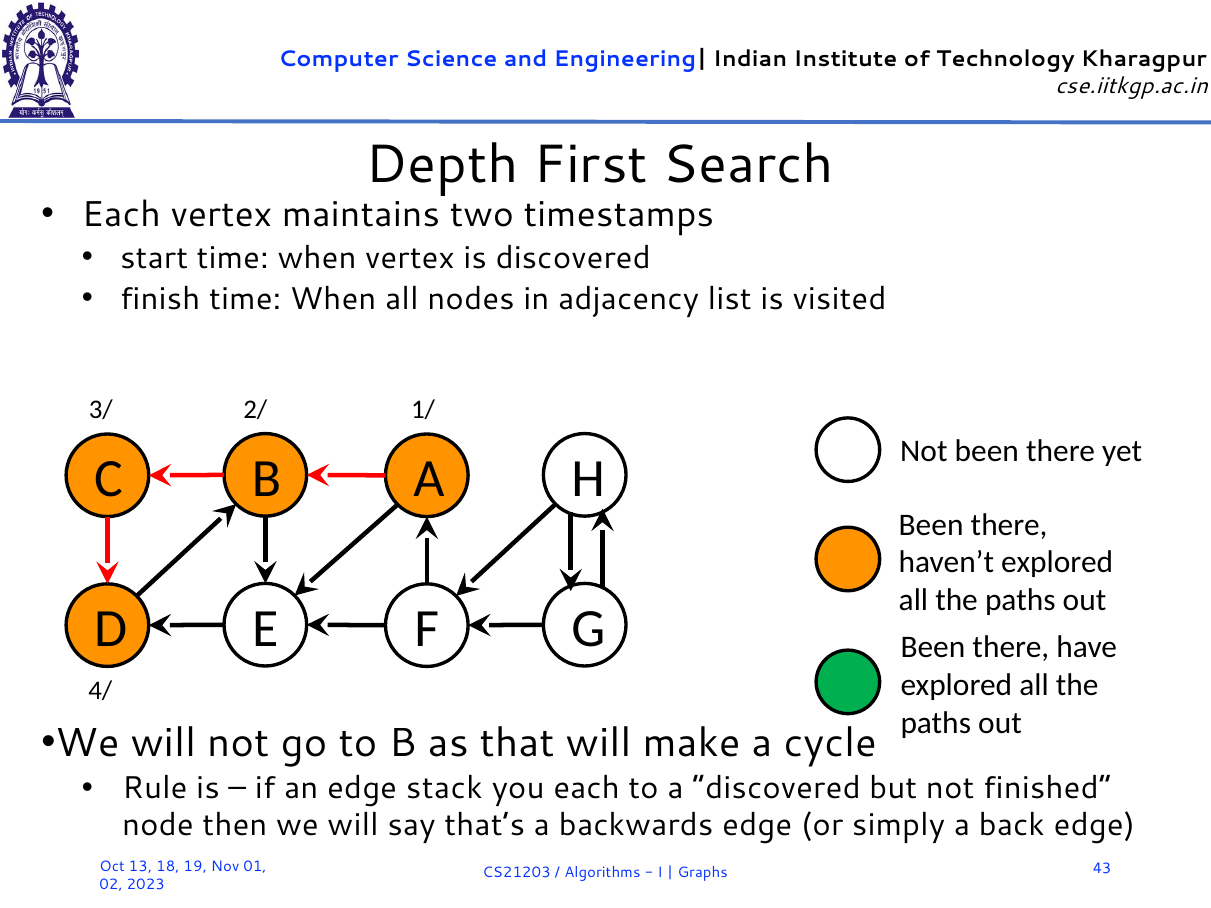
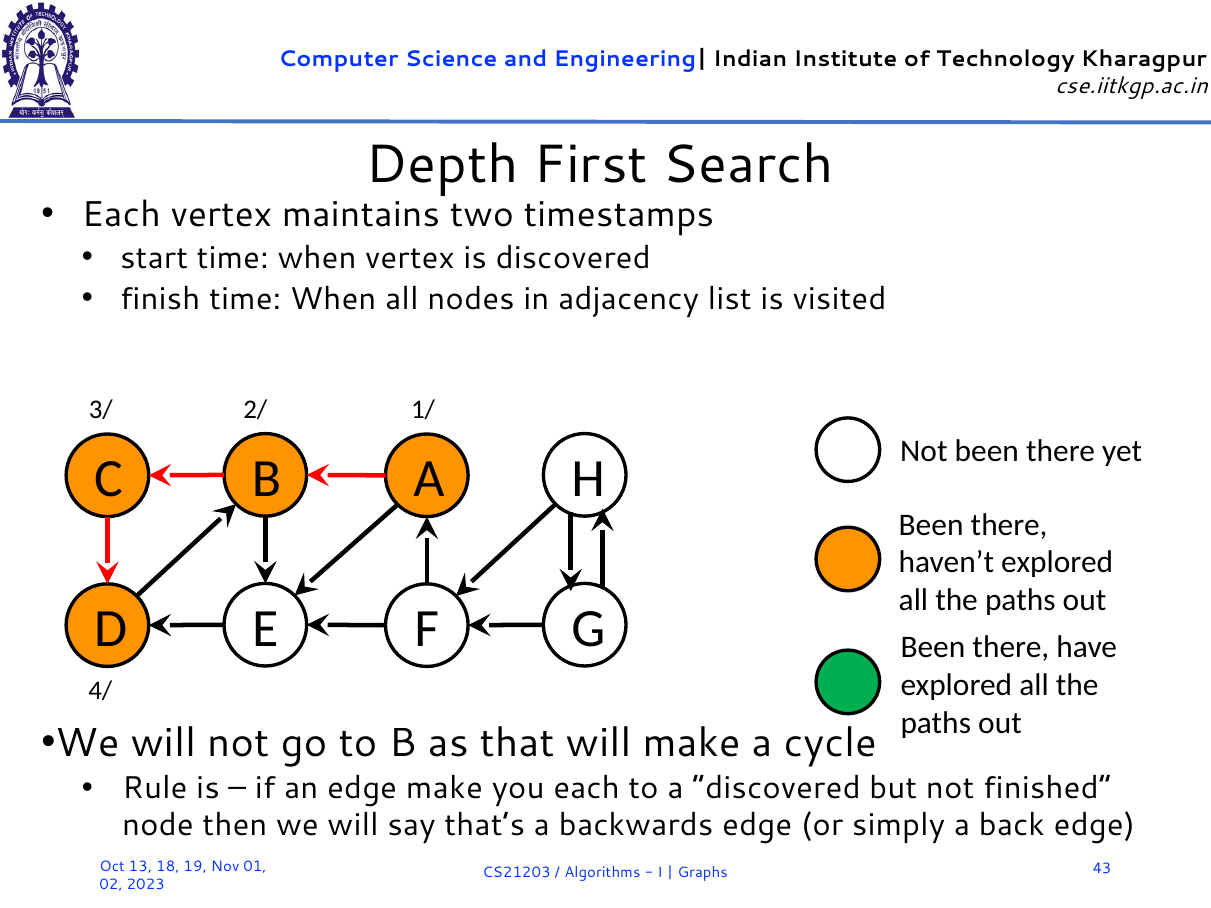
edge stack: stack -> make (444, 789)
